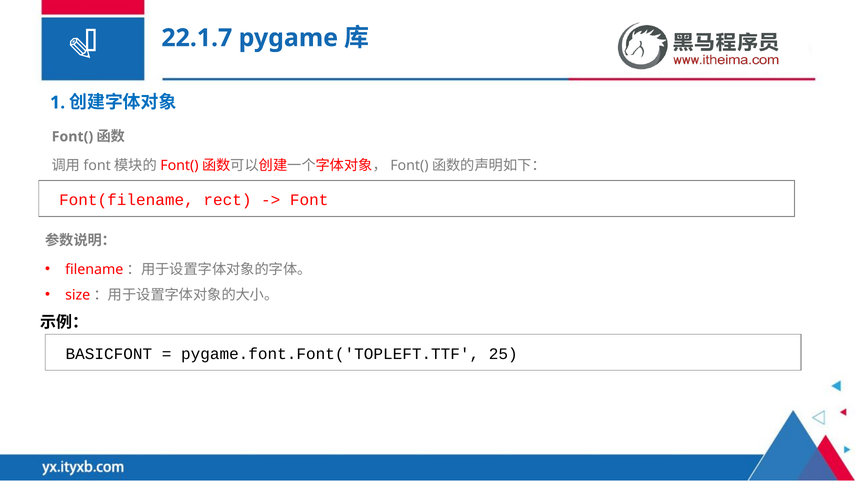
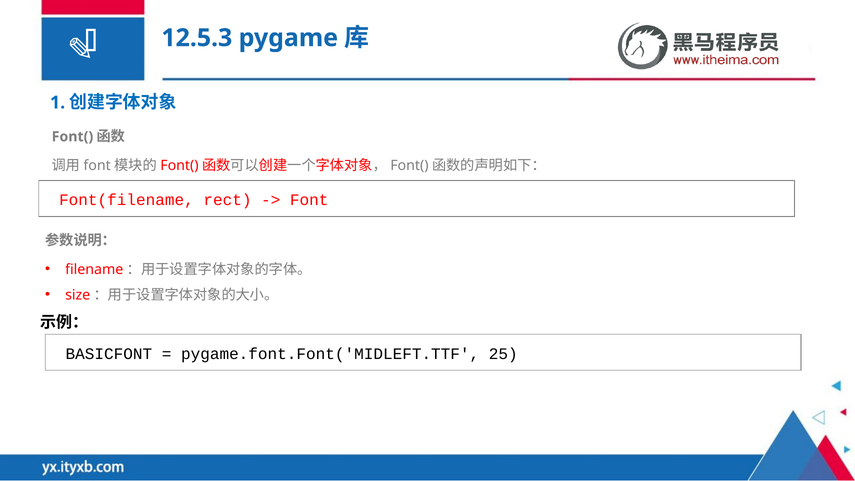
22.1.7: 22.1.7 -> 12.5.3 (197, 38)
pygame.font.Font('TOPLEFT.TTF: pygame.font.Font('TOPLEFT.TTF -> pygame.font.Font('MIDLEFT.TTF (330, 354)
